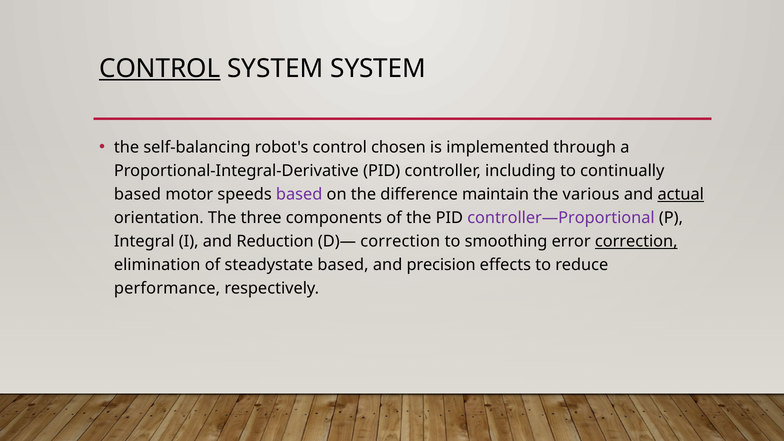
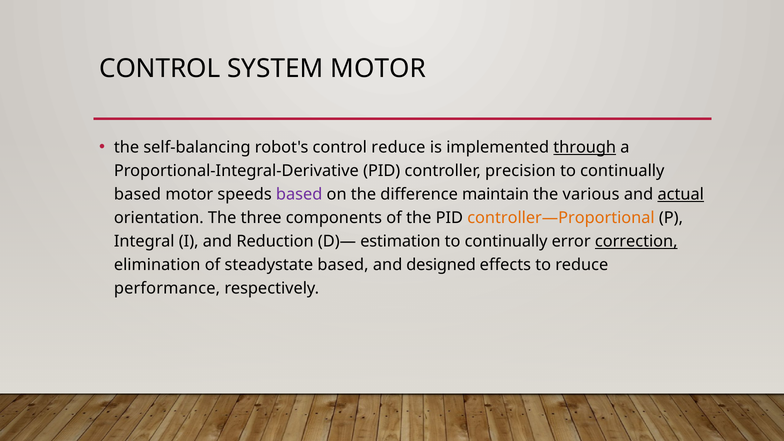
CONTROL underline: present -> none (160, 69)
SYSTEM SYSTEM: SYSTEM -> MOTOR (378, 69)
control chosen: chosen -> reduce (398, 147)
through underline: none -> present (585, 147)
including: including -> precision (520, 171)
controller—Proportional colour: purple -> orange (561, 218)
D)— correction: correction -> estimation (400, 241)
smoothing: smoothing -> continually (506, 241)
precision: precision -> designed (441, 265)
